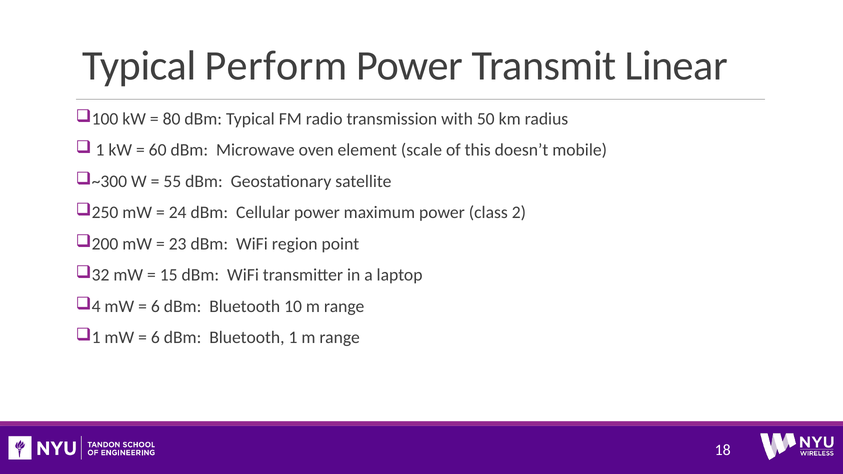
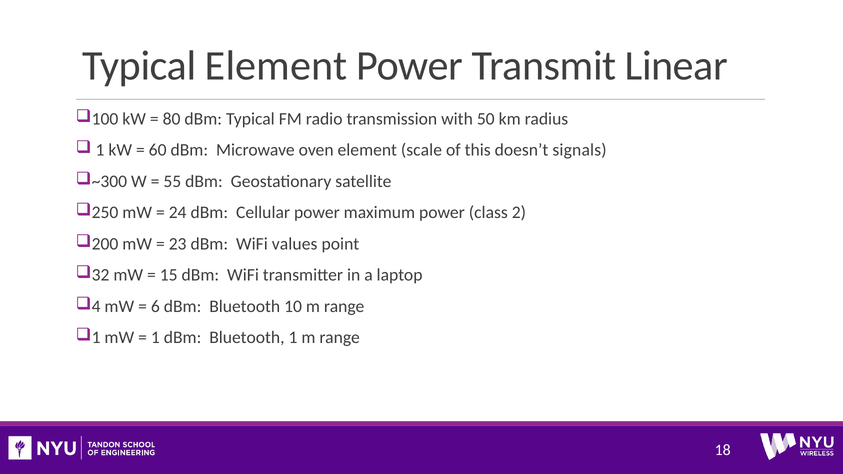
Typical Perform: Perform -> Element (276, 66)
mobile: mobile -> signals (580, 150)
region: region -> values (295, 244)
6: 6 -> 1 (155, 338)
